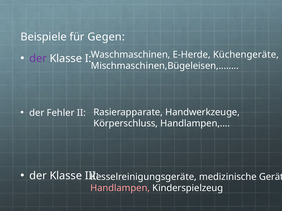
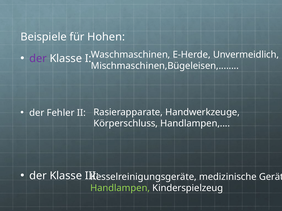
Gegen: Gegen -> Hohen (106, 37)
Küchengeräte: Küchengeräte -> Unvermeidlich (246, 55)
Handlampen colour: pink -> light green (120, 189)
